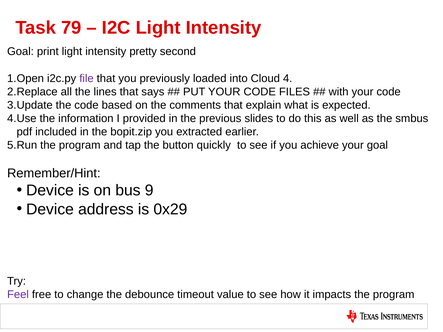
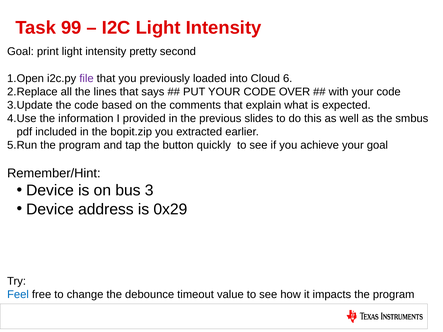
79: 79 -> 99 (71, 28)
4: 4 -> 6 (288, 78)
FILES: FILES -> OVER (295, 92)
9: 9 -> 3 (149, 191)
Feel colour: purple -> blue (18, 295)
